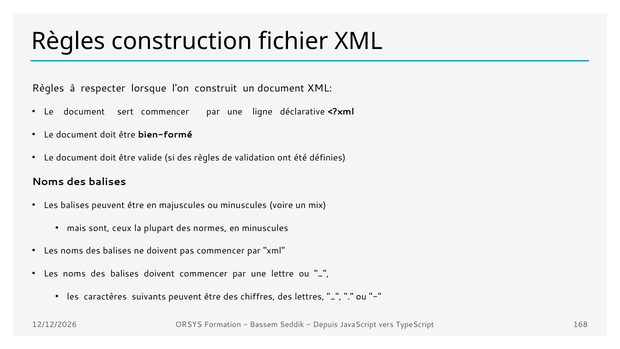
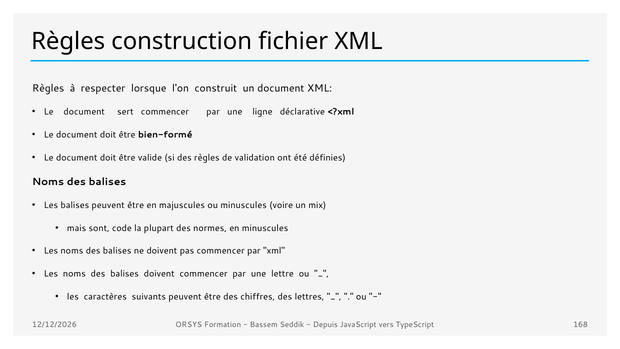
ceux: ceux -> code (122, 228)
